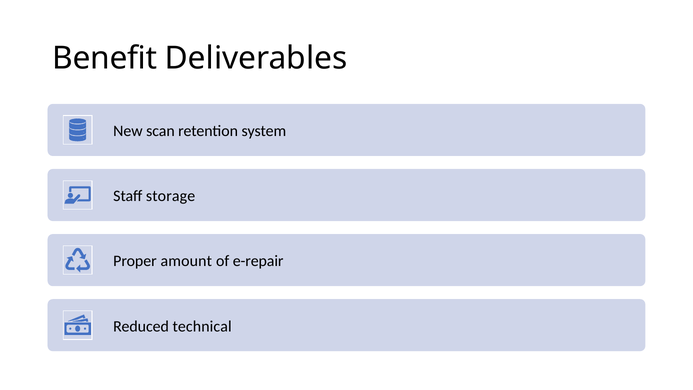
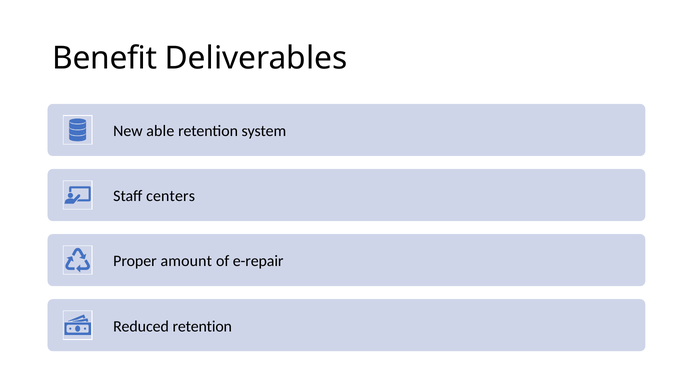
scan: scan -> able (160, 131)
storage: storage -> centers (171, 196)
Reduced technical: technical -> retention (202, 326)
